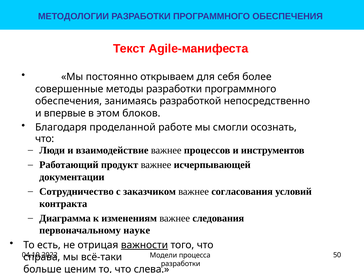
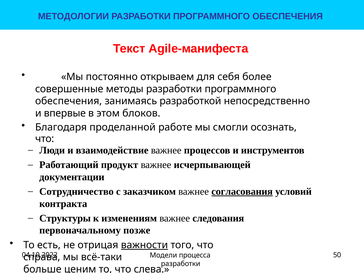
согласования underline: none -> present (242, 192)
Диаграмма: Диаграмма -> Структуры (65, 218)
науке: науке -> позже (137, 230)
